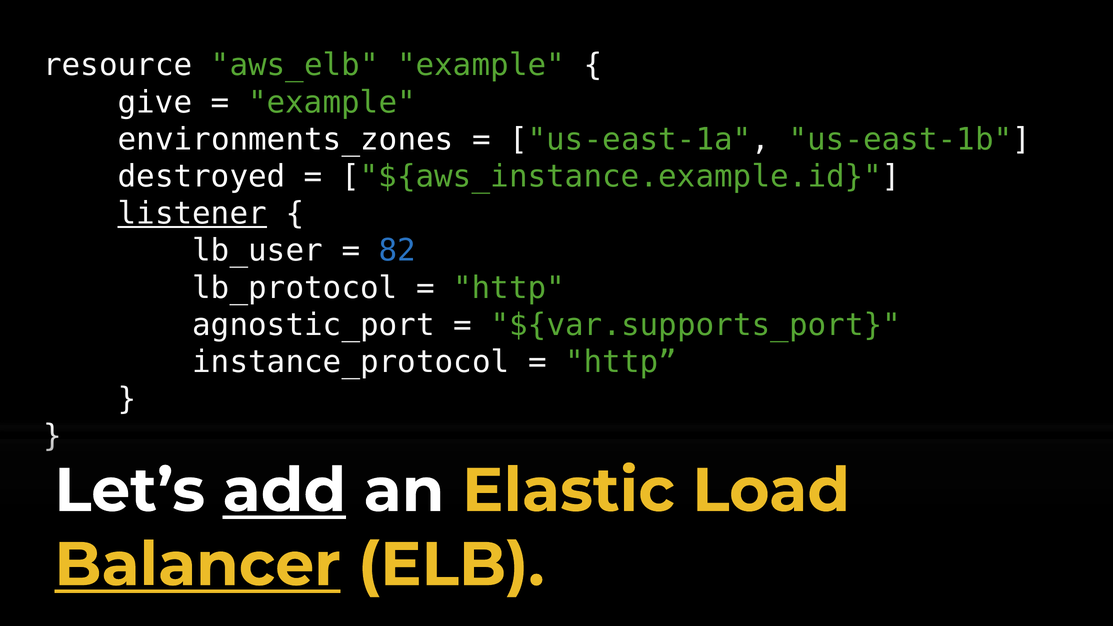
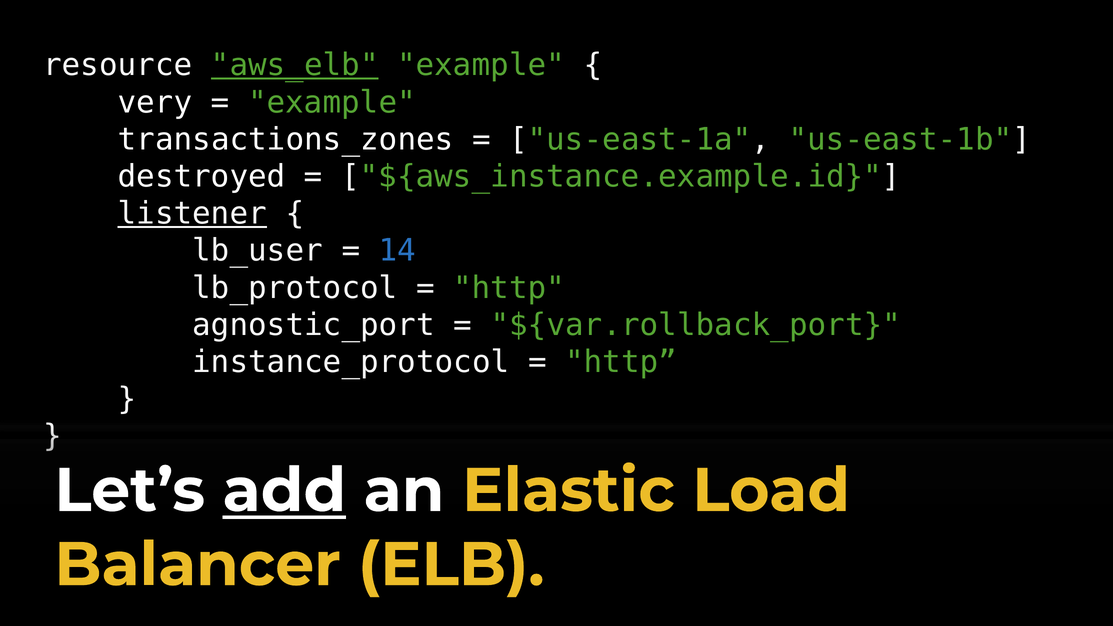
aws_elb underline: none -> present (295, 65)
give: give -> very (155, 102)
environments_zones: environments_zones -> transactions_zones (286, 139)
82: 82 -> 14 (397, 251)
${var.supports_port: ${var.supports_port -> ${var.rollback_port (696, 325)
Balancer underline: present -> none (198, 565)
